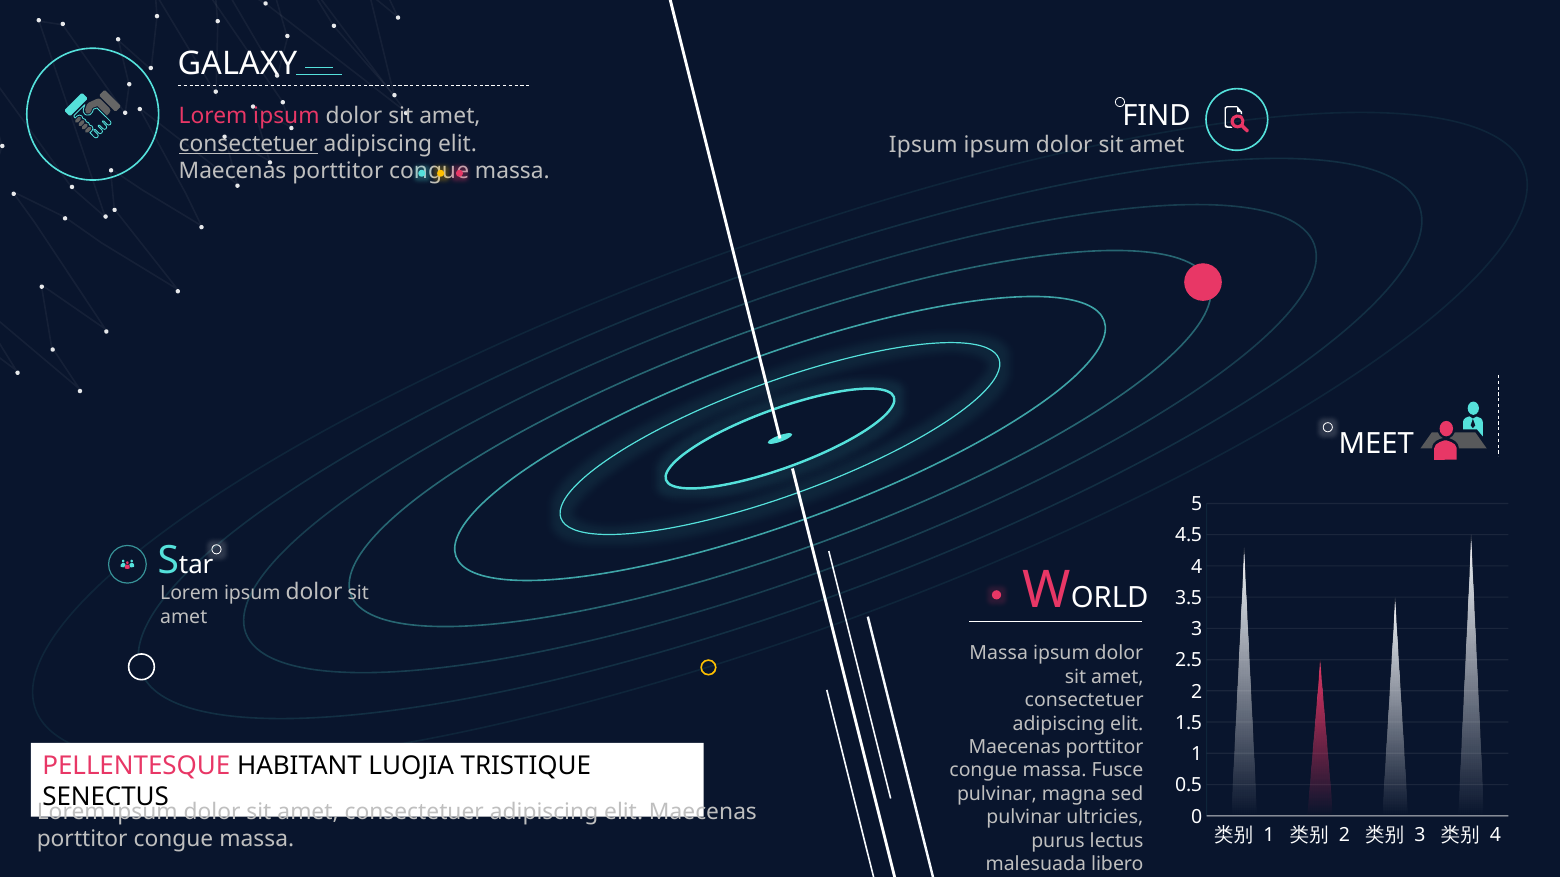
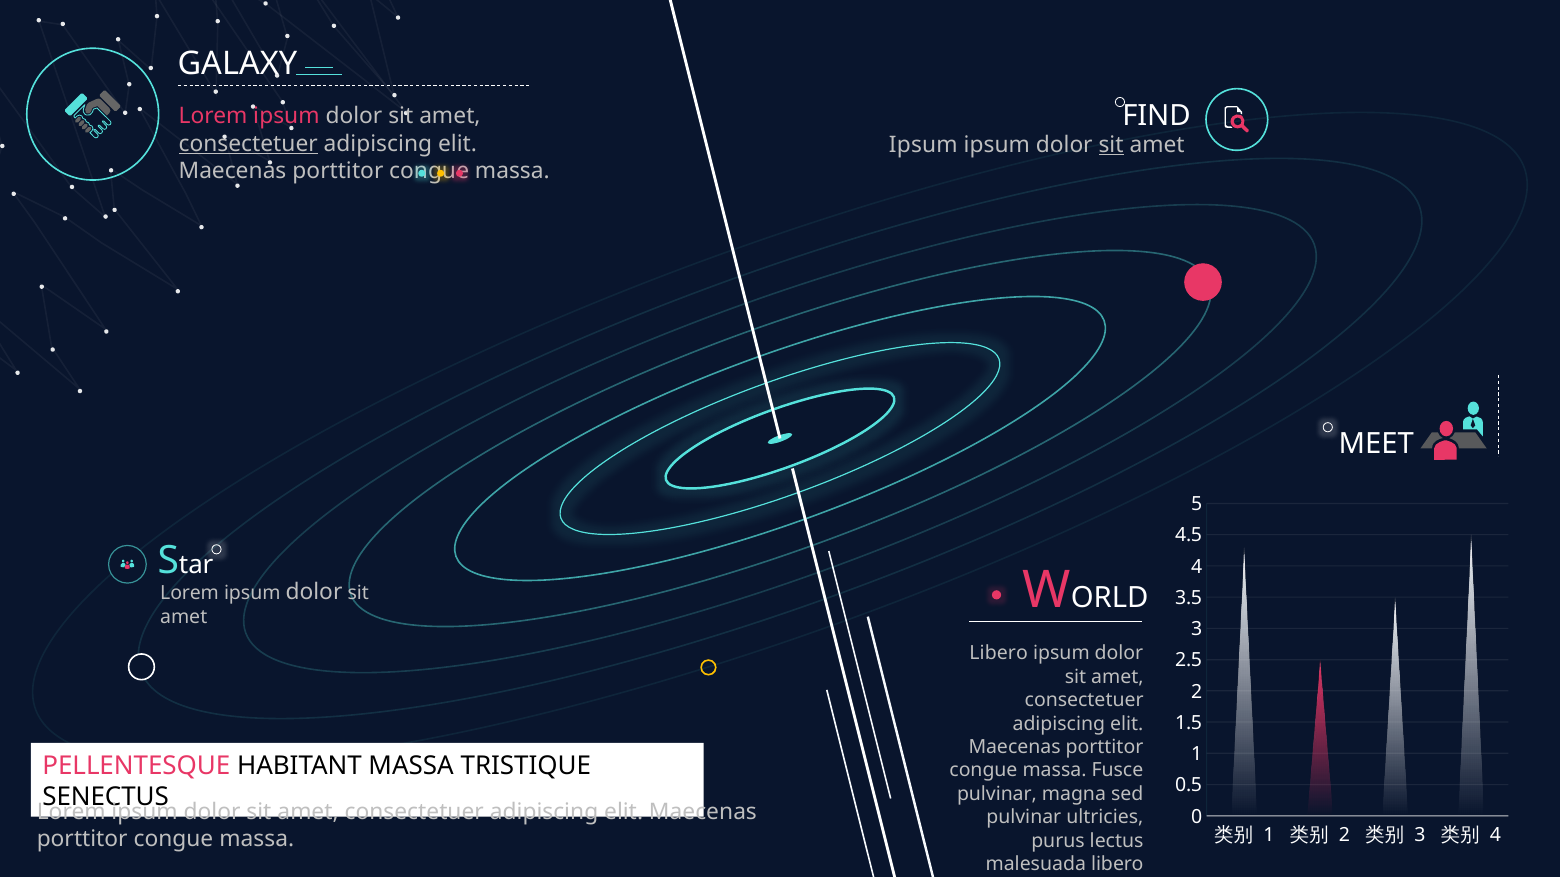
sit underline: none -> present (1111, 145)
Massa: Massa -> Libero (999, 654)
HABITANT LUOJIA: LUOJIA -> MASSA (411, 766)
